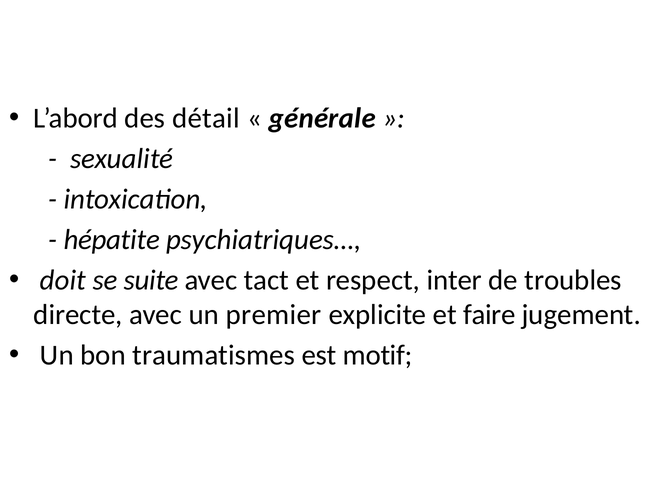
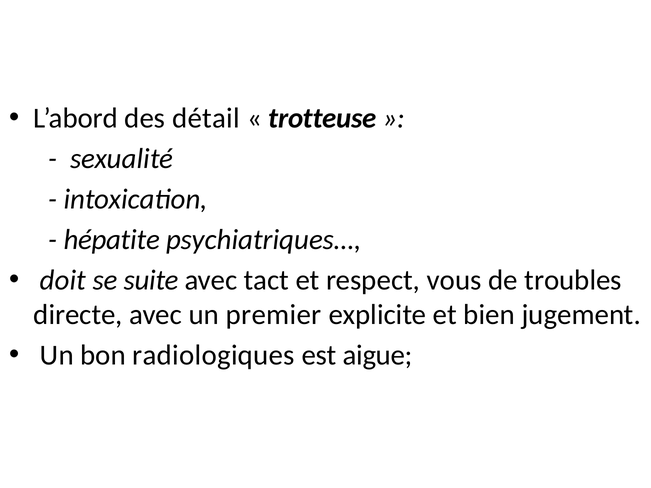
générale: générale -> trotteuse (323, 118)
inter: inter -> vous (454, 280)
faire: faire -> bien (489, 315)
traumatismes: traumatismes -> radiologiques (214, 356)
motif: motif -> aigue (378, 356)
